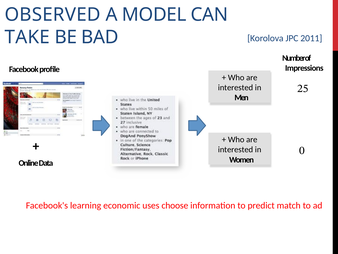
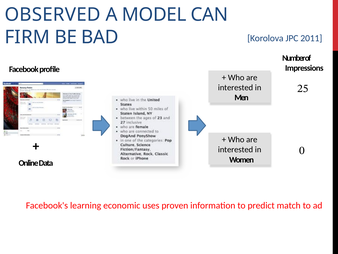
TAKE: TAKE -> FIRM (27, 37)
choose: choose -> proven (175, 205)
